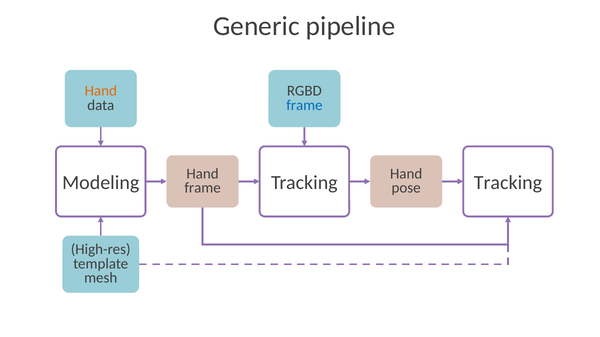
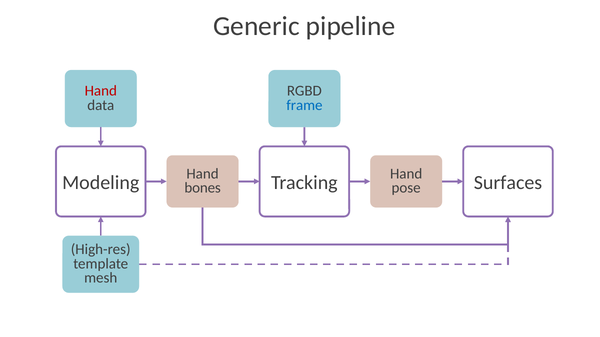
Hand colour: orange -> red (101, 91)
Tracking Tracking: Tracking -> Surfaces (508, 183)
frame: frame -> bones (203, 188)
